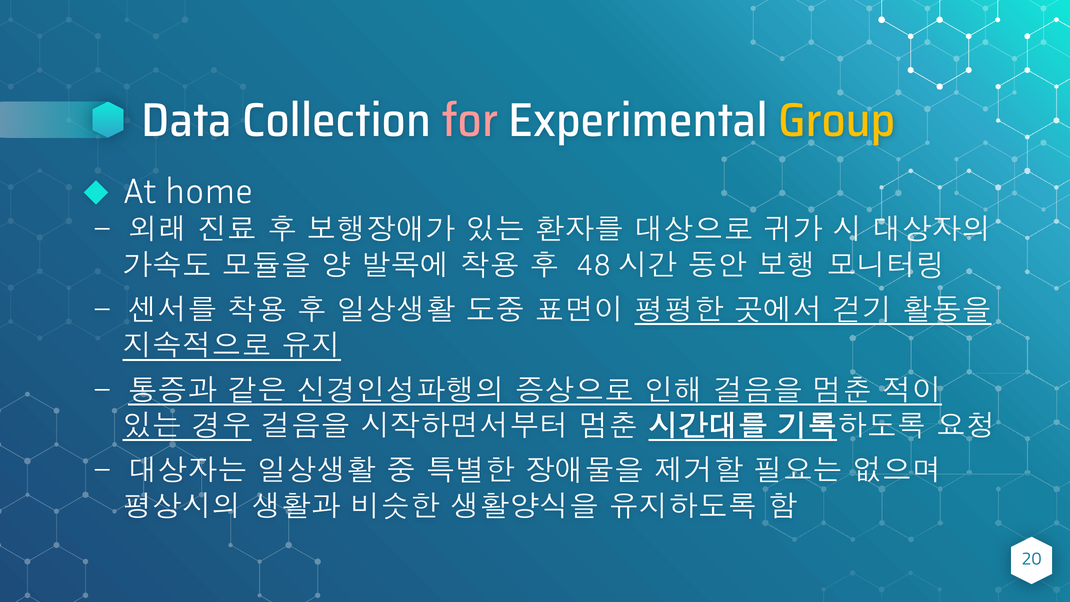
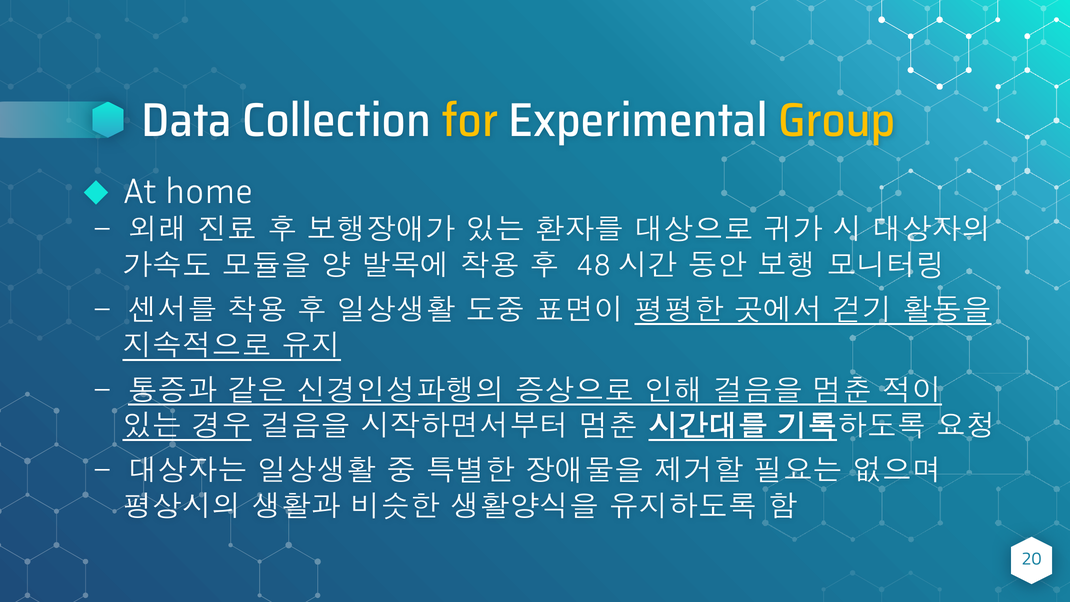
for colour: pink -> yellow (470, 120)
